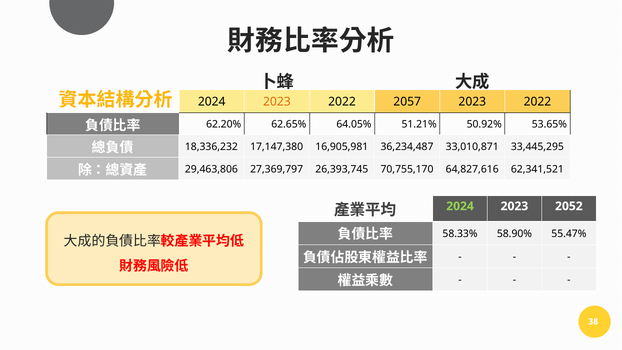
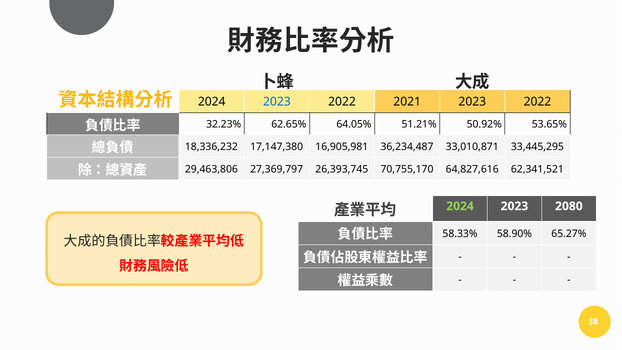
2023 colour: orange -> blue (277, 102)
2057: 2057 -> 2021 (407, 102)
62.20%: 62.20% -> 32.23% (224, 124)
2052: 2052 -> 2080 (569, 206)
55.47%: 55.47% -> 65.27% (569, 234)
